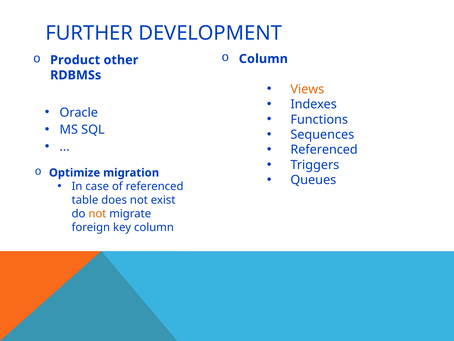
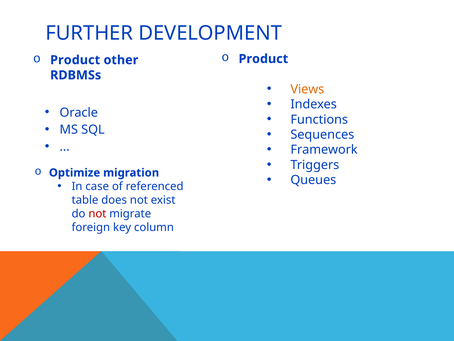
Column: Column -> Product (263, 59)
Referenced: Referenced -> Framework (324, 150)
not colour: orange -> red (97, 213)
